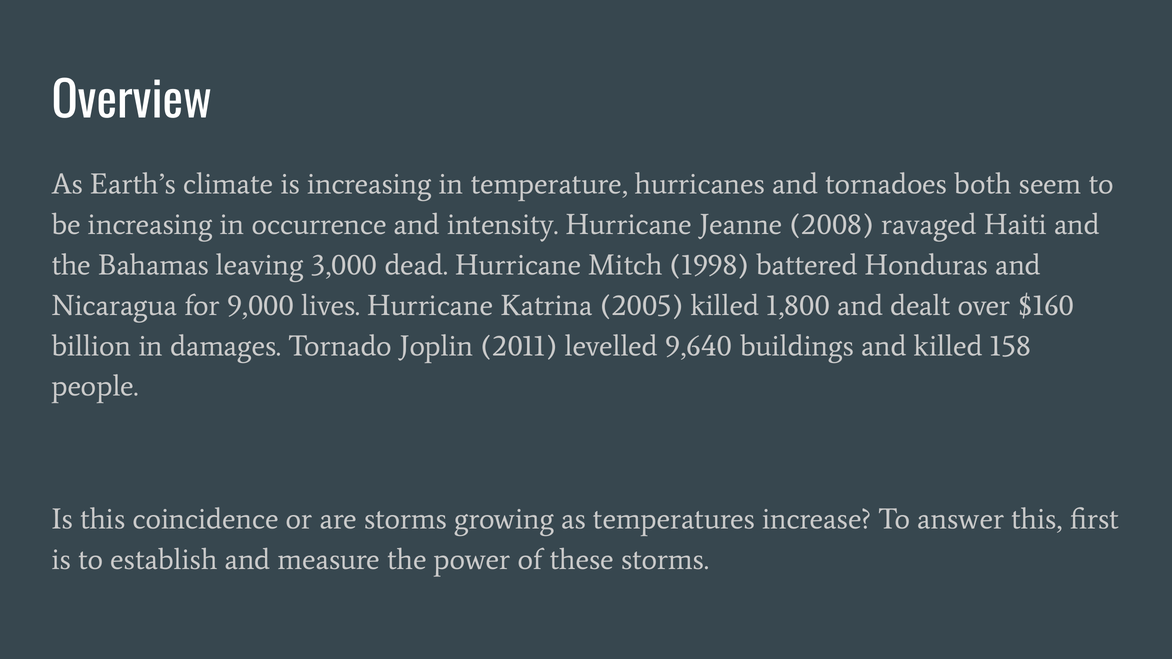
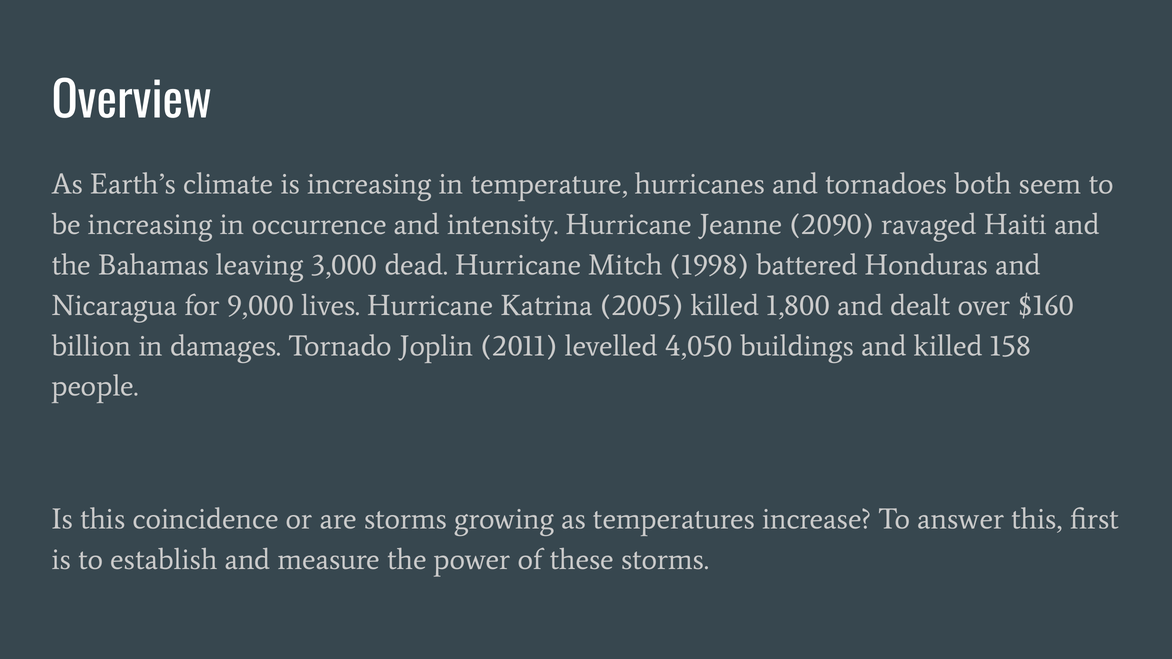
2008: 2008 -> 2090 (832, 225)
9,640: 9,640 -> 4,050 (699, 346)
